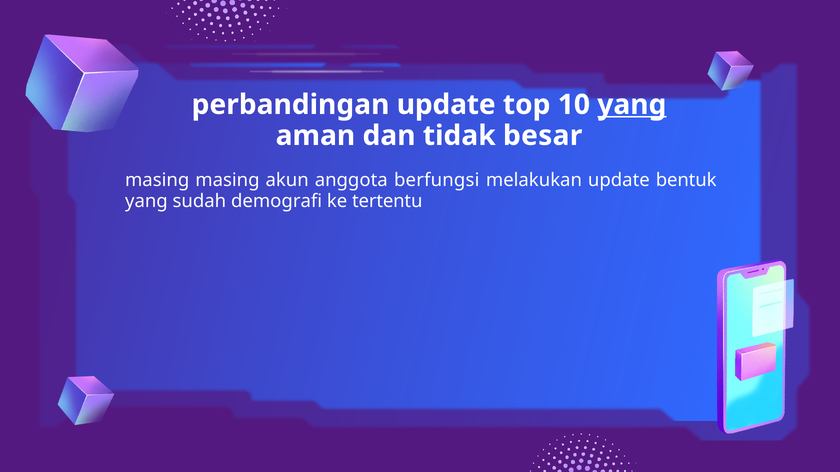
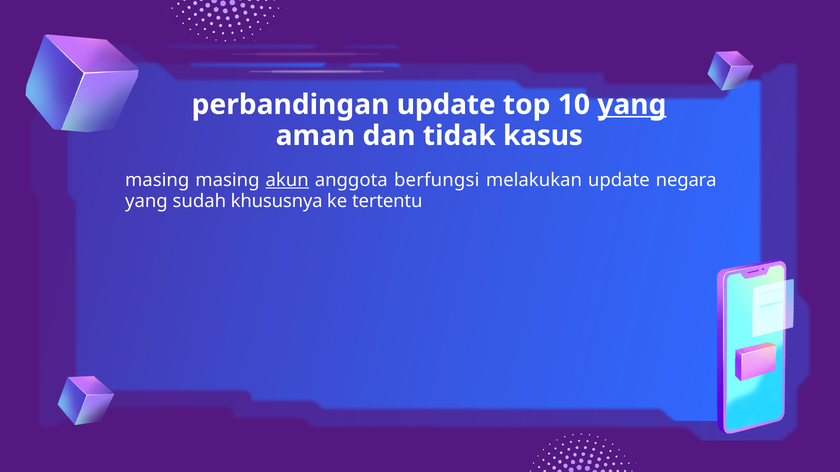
besar: besar -> kasus (543, 136)
akun underline: none -> present (287, 180)
bentuk: bentuk -> negara (686, 180)
demografi: demografi -> khususnya (277, 201)
